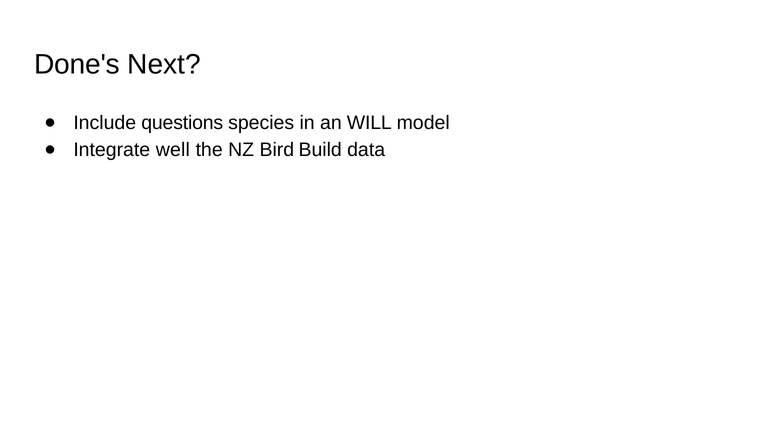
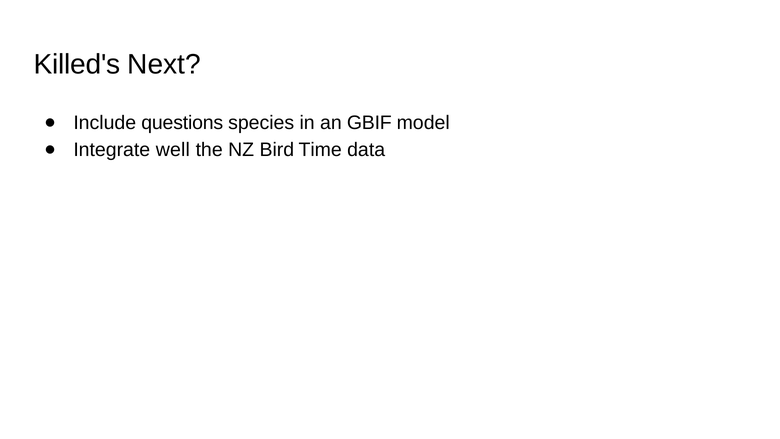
Done's: Done's -> Killed's (77, 65)
WILL: WILL -> GBIF (369, 123)
Build: Build -> Time (320, 150)
